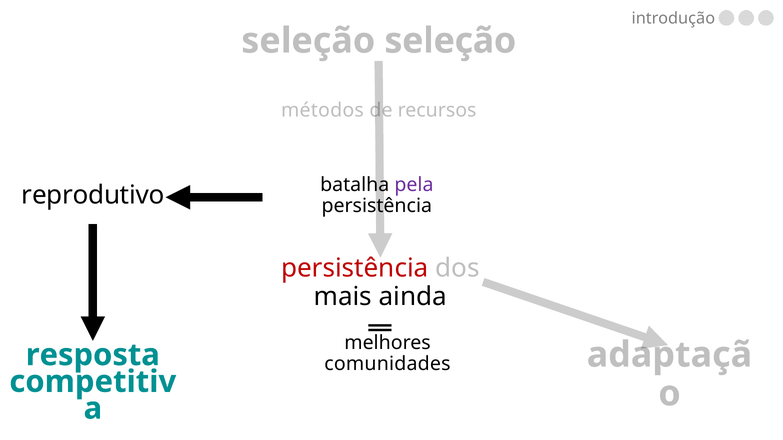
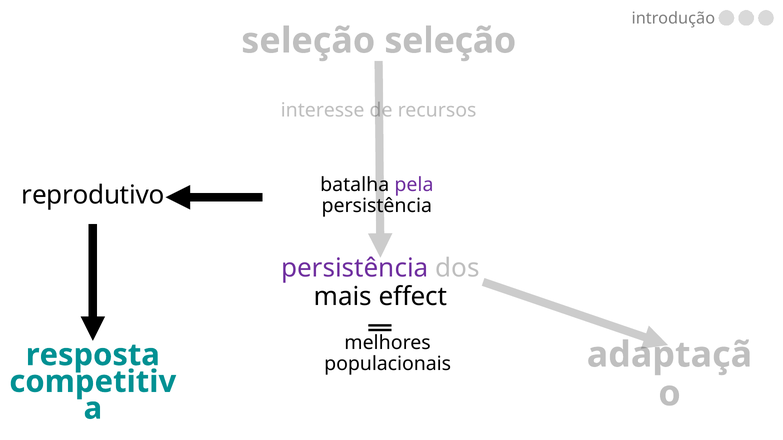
métodos: métodos -> interesse (323, 110)
persistência colour: red -> purple (355, 269)
ainda: ainda -> effect (413, 297)
comunidades: comunidades -> populacionais (388, 364)
